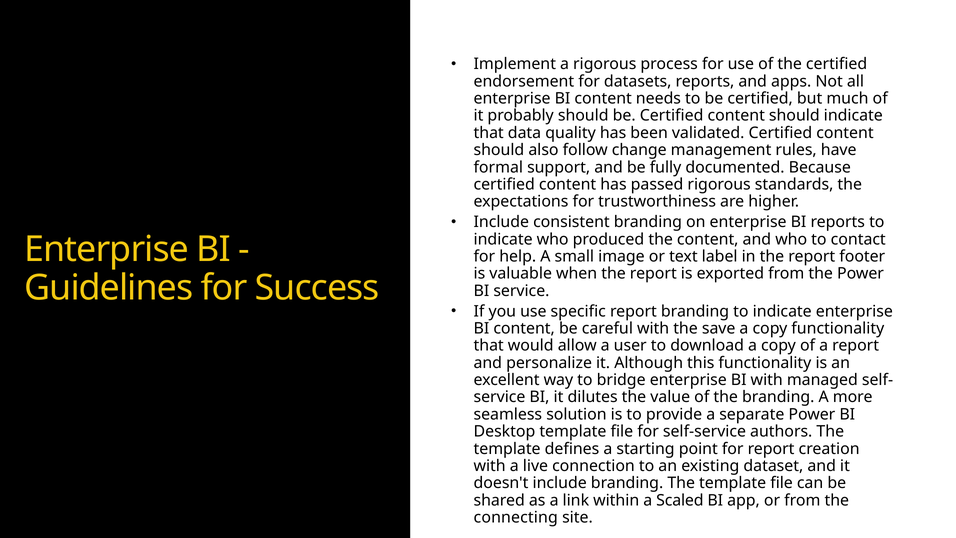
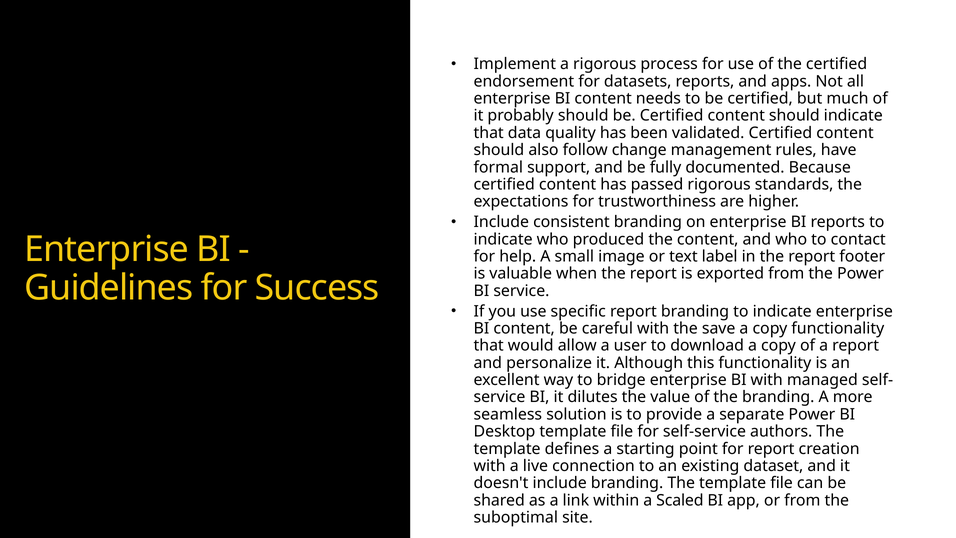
connecting: connecting -> suboptimal (516, 517)
